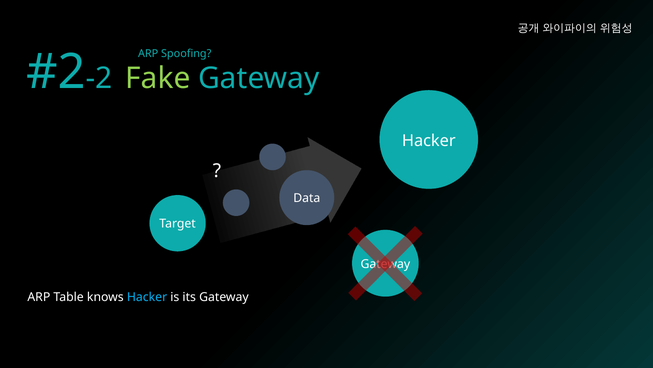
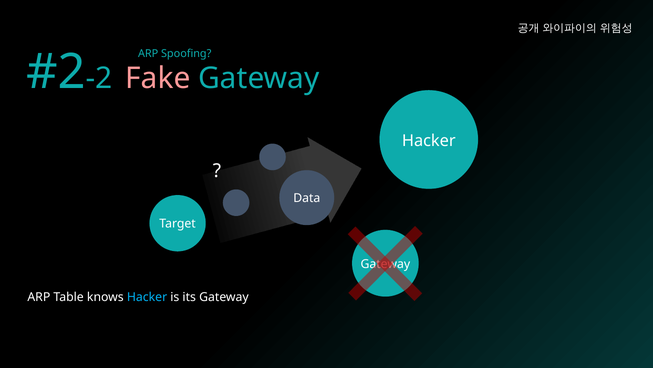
Fake colour: light green -> pink (158, 78)
